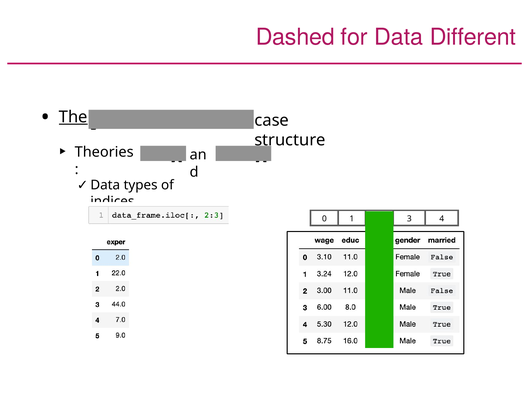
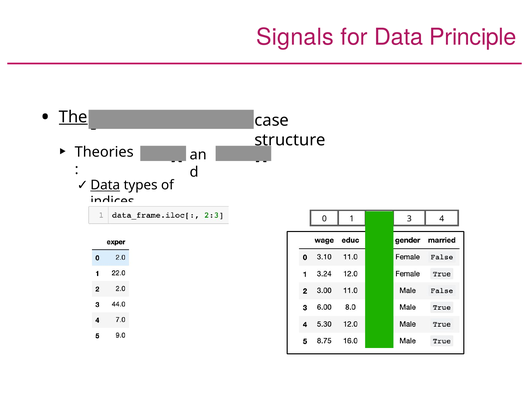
Dashed: Dashed -> Signals (295, 37)
Different: Different -> Principle (473, 37)
Data underline: none -> present (105, 185)
